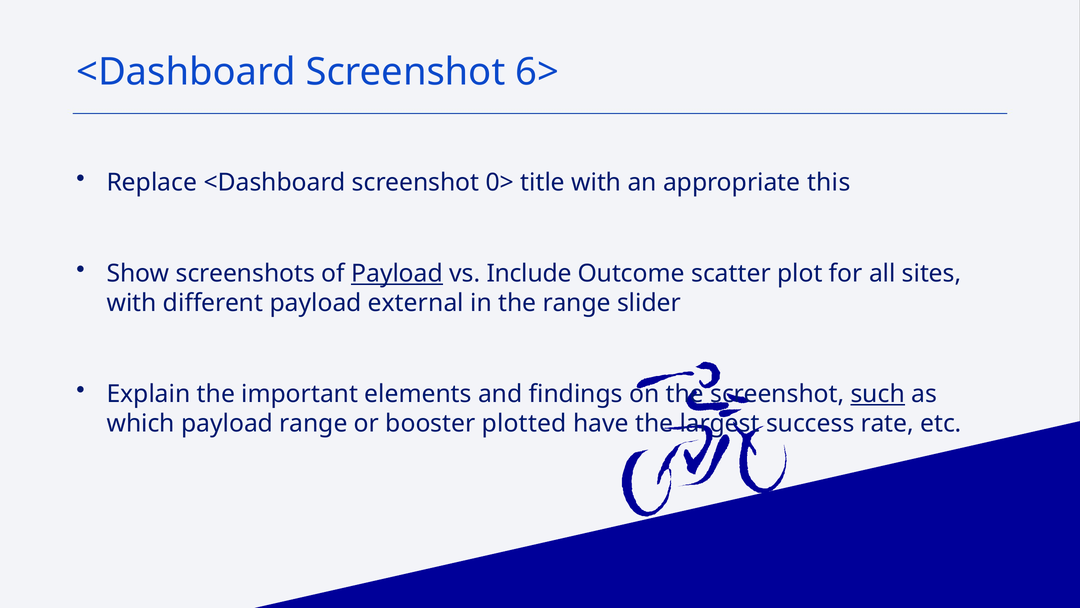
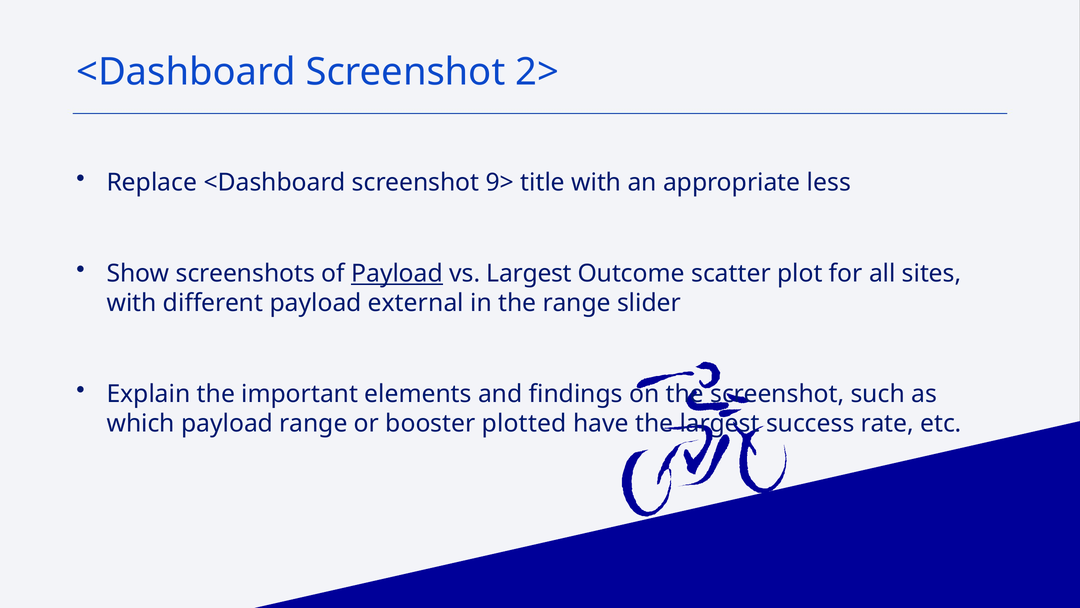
6>: 6> -> 2> (537, 72)
0>: 0> -> 9> (500, 182)
this: this -> less (829, 182)
vs Include: Include -> Largest (529, 273)
such underline: present -> none (878, 394)
